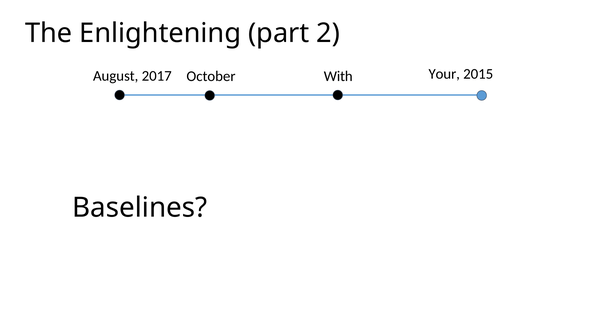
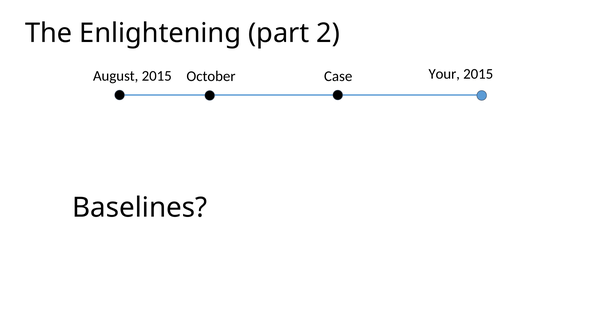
August 2017: 2017 -> 2015 (157, 76)
With: With -> Case (338, 76)
